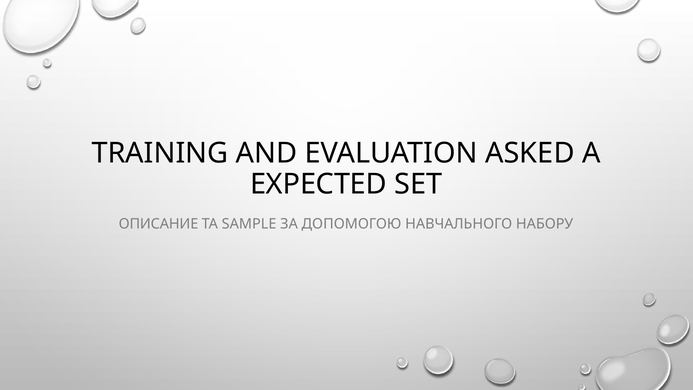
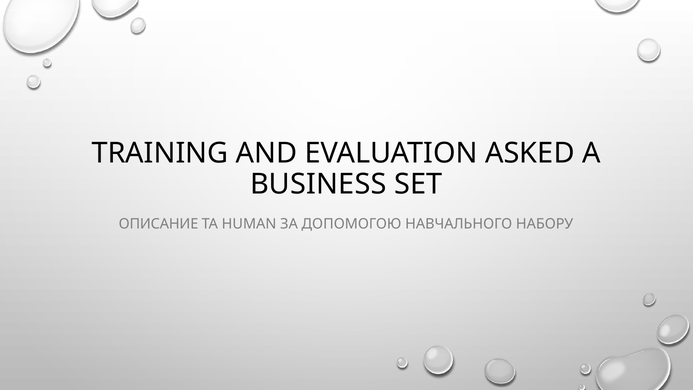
EXPECTED: EXPECTED -> BUSINESS (318, 184)
SAMPLE: SAMPLE -> HUMAN (249, 224)
